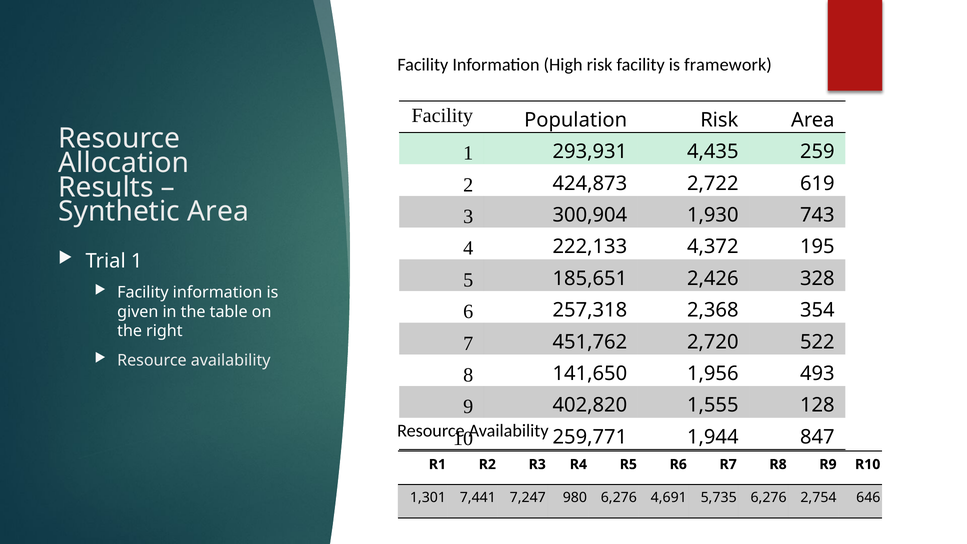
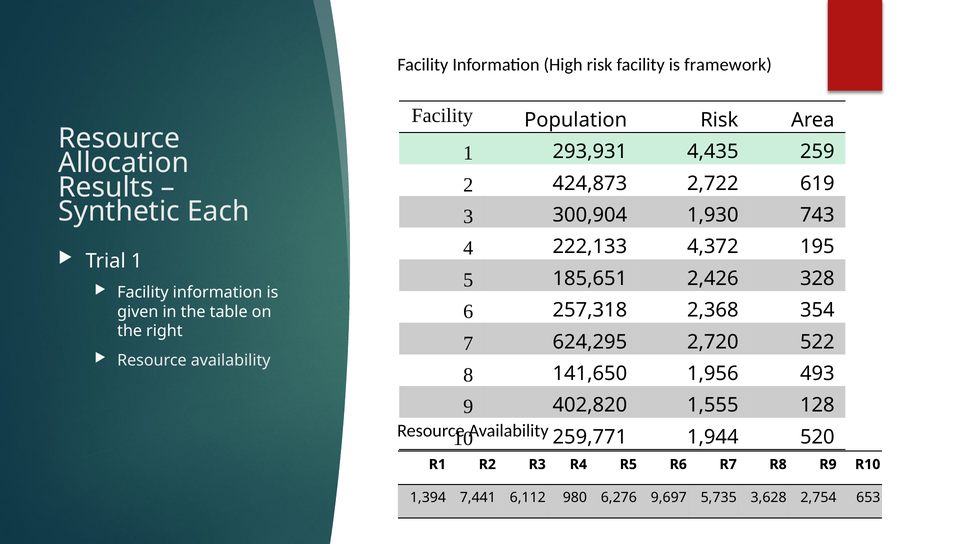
Synthetic Area: Area -> Each (218, 212)
451,762: 451,762 -> 624,295 (590, 342)
847: 847 -> 520 (817, 437)
1,301: 1,301 -> 1,394 (428, 498)
7,247: 7,247 -> 6,112 (528, 498)
4,691: 4,691 -> 9,697 (669, 498)
5,735 6,276: 6,276 -> 3,628 (769, 498)
646: 646 -> 653 (868, 498)
